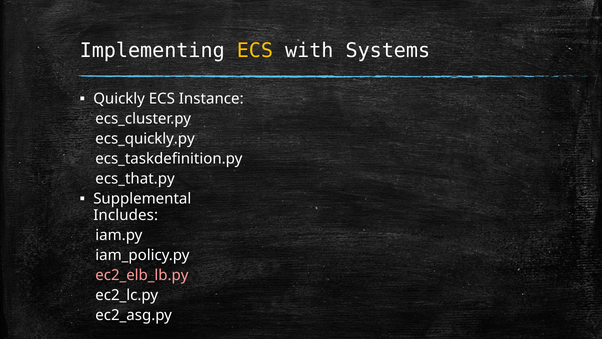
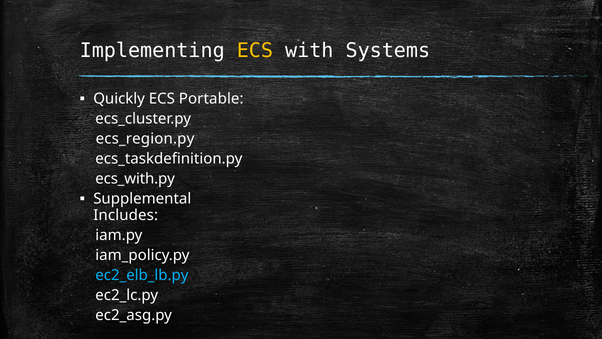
Instance: Instance -> Portable (211, 99)
ecs_quickly.py: ecs_quickly.py -> ecs_region.py (145, 139)
ecs_that.py: ecs_that.py -> ecs_with.py (135, 179)
ec2_elb_lb.py colour: pink -> light blue (142, 275)
